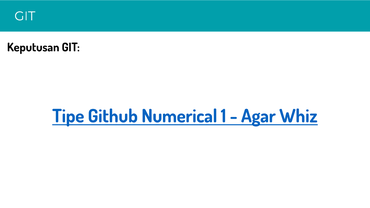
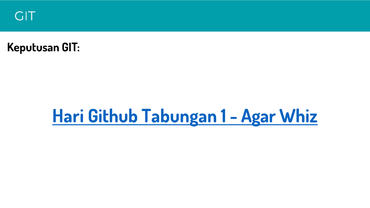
Tipe: Tipe -> Hari (68, 116)
Numerical: Numerical -> Tabungan (179, 116)
